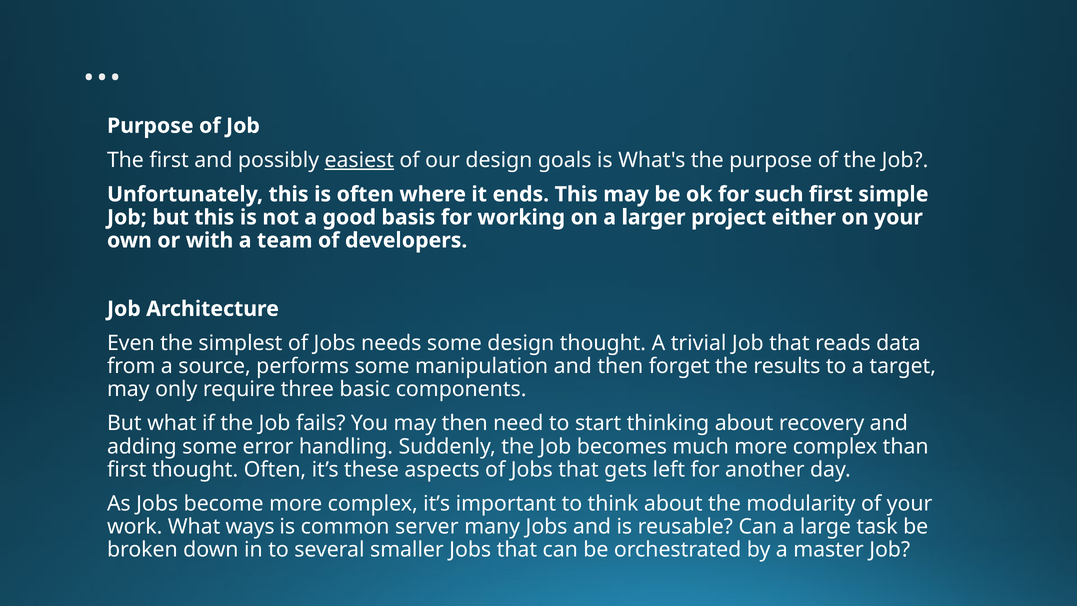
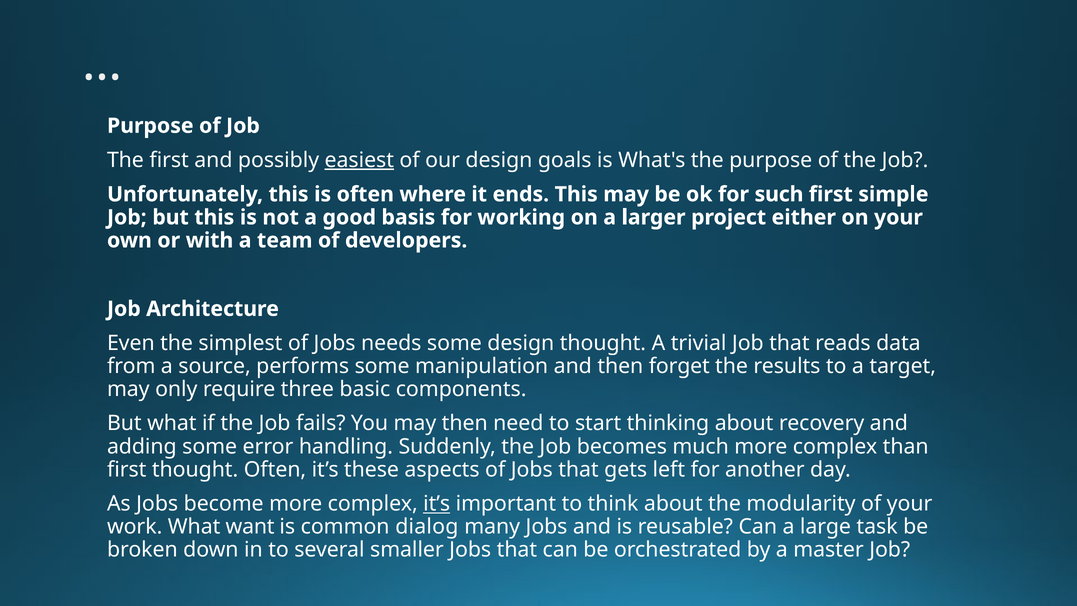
it’s underline: none -> present (437, 504)
ways: ways -> want (250, 527)
server: server -> dialog (427, 527)
